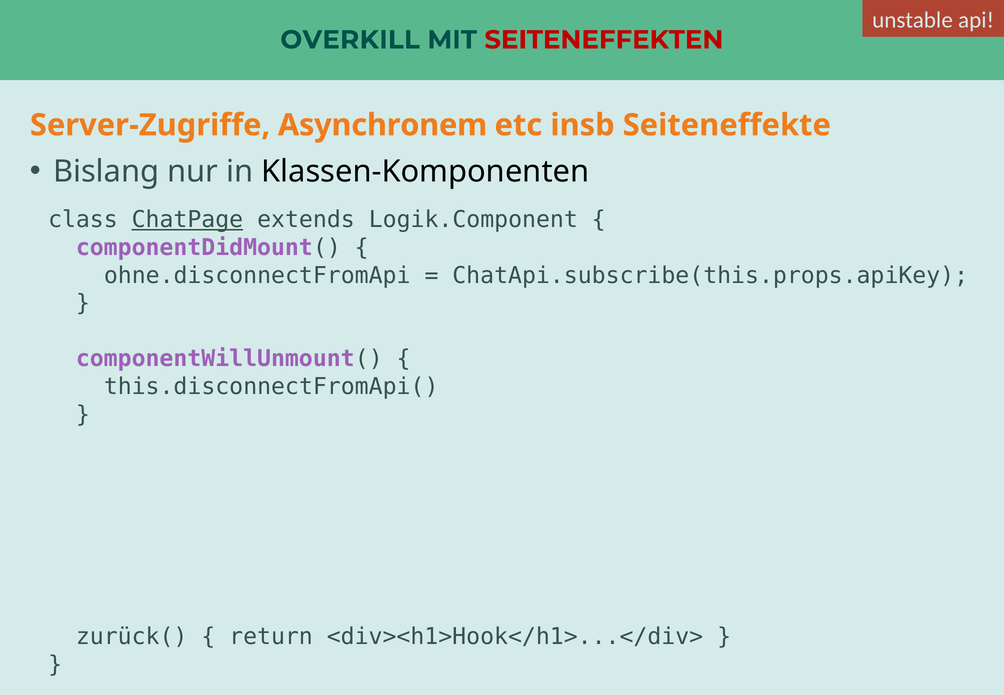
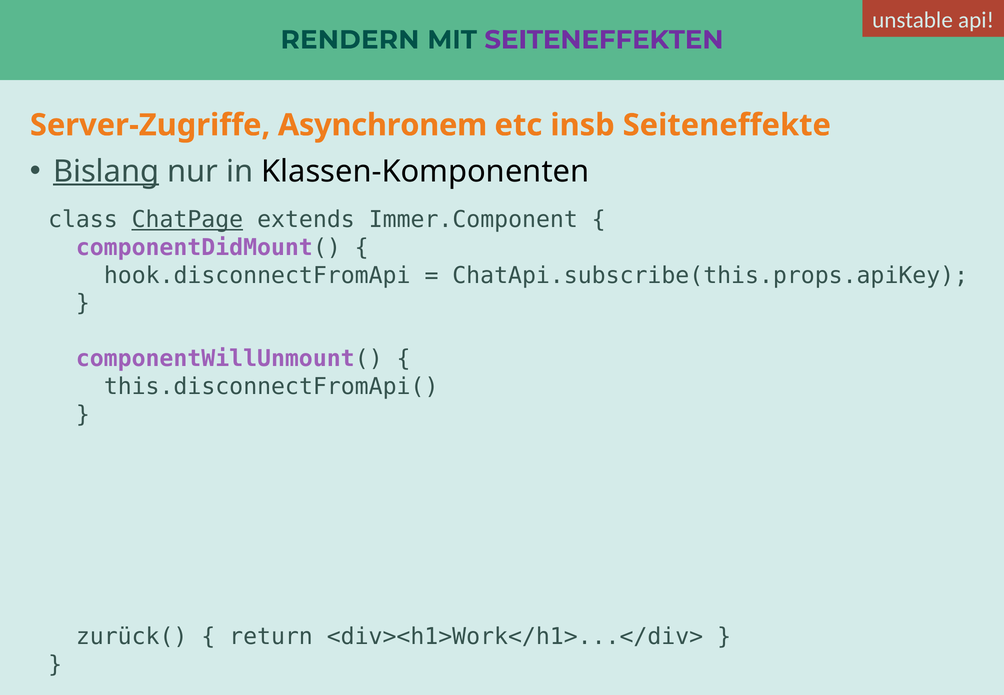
OVERKILL: OVERKILL -> RENDERN (350, 40)
SEITENEFFEKTEN colour: red -> purple (604, 40)
Bislang underline: none -> present (106, 171)
Logik.Component: Logik.Component -> Immer.Component (473, 220)
ohne.disconnectFromApi: ohne.disconnectFromApi -> hook.disconnectFromApi (257, 275)
<div><h1>Hook</h1>...</div>: <div><h1>Hook</h1>...</div> -> <div><h1>Work</h1>...</div> (515, 637)
